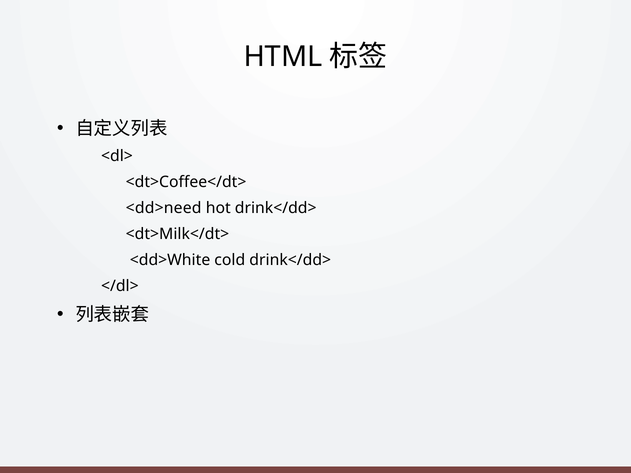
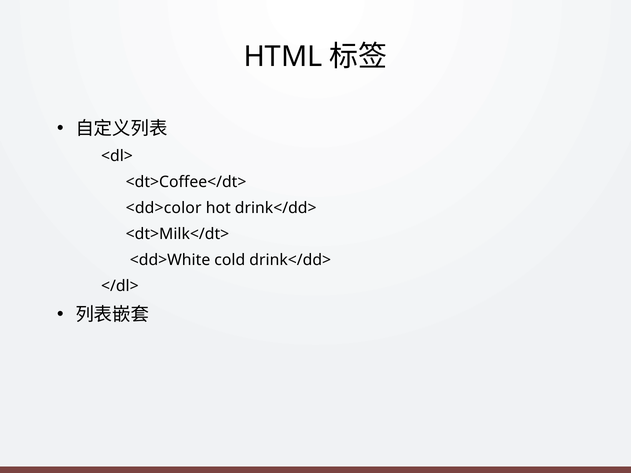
<dd>need: <dd>need -> <dd>color (164, 208)
